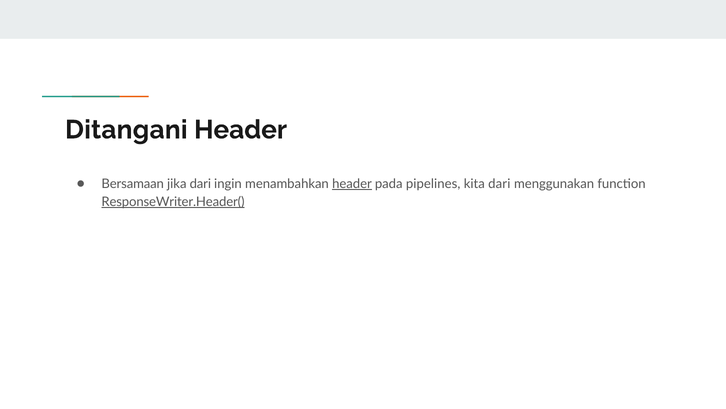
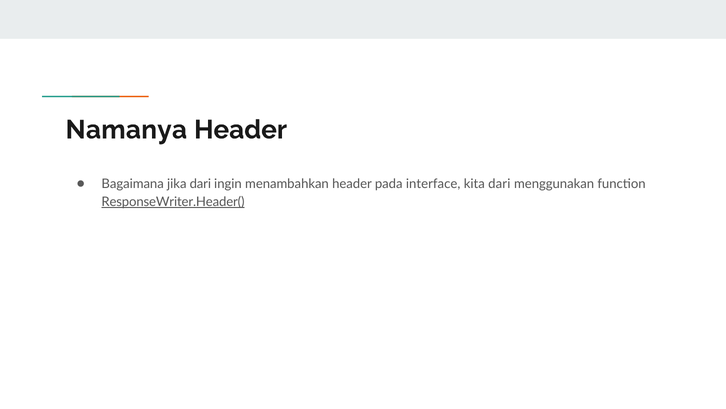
Ditangani: Ditangani -> Namanya (126, 130)
Bersamaan: Bersamaan -> Bagaimana (133, 183)
header underline: present -> none (352, 183)
pipelines: pipelines -> interface (433, 183)
